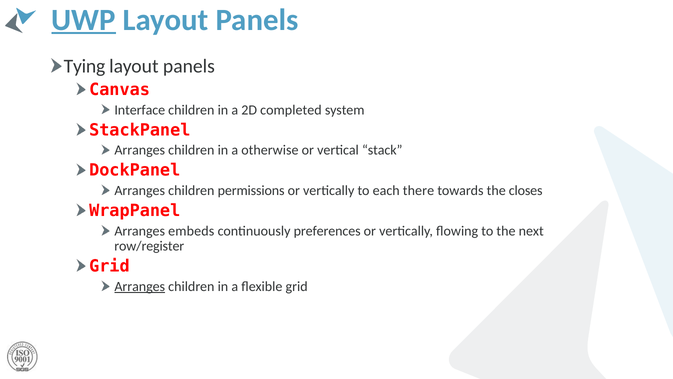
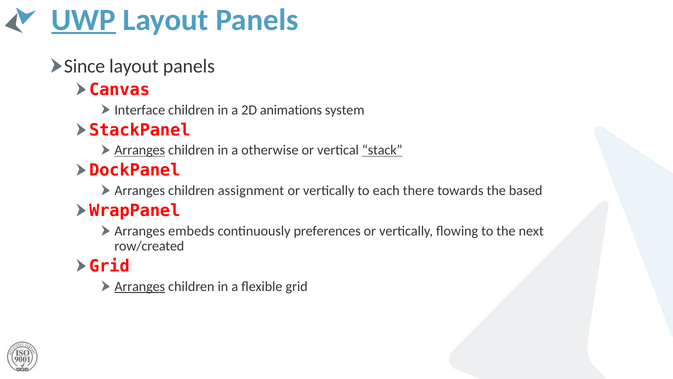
Tying: Tying -> Since (84, 66)
completed: completed -> animations (291, 110)
Arranges underline: none -> present (140, 150)
stack underline: none -> present (382, 150)
permissions: permissions -> assignment (251, 190)
closes: closes -> based (526, 190)
row/register: row/register -> row/created (149, 246)
